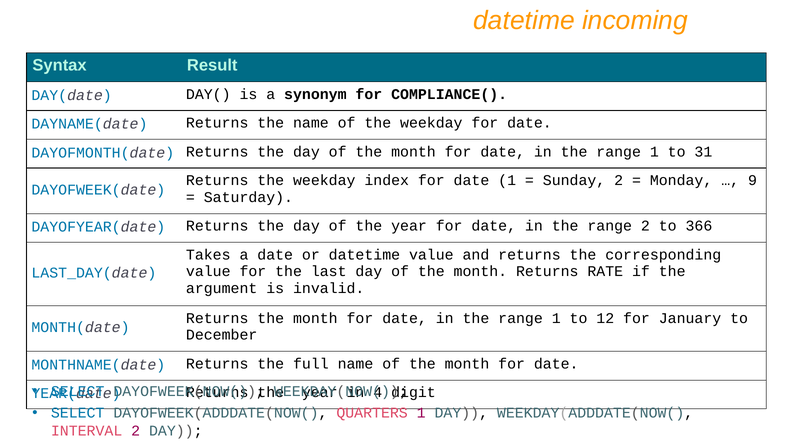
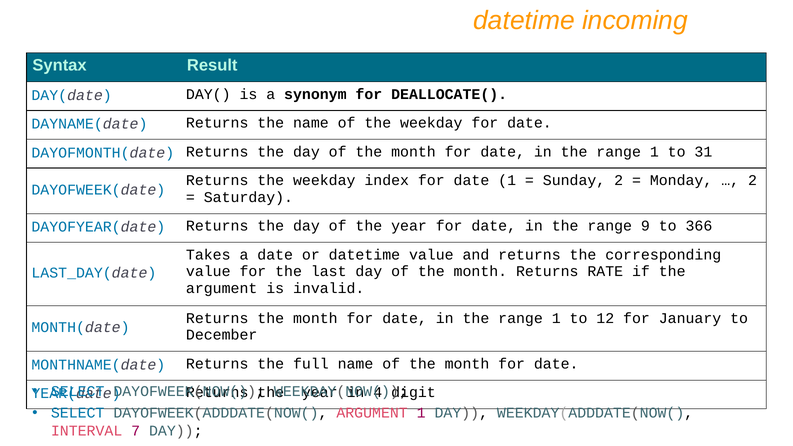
COMPLIANCE(: COMPLIANCE( -> DEALLOCATE( (449, 94)
9: 9 -> 2 (752, 180)
range 2: 2 -> 9 (645, 226)
DAYOFWEEK(ADDDATE(NOW( QUARTERS: QUARTERS -> ARGUMENT (372, 413)
INTERVAL 2: 2 -> 7 (136, 431)
